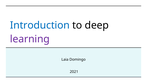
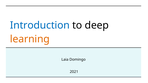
learning colour: purple -> orange (30, 39)
